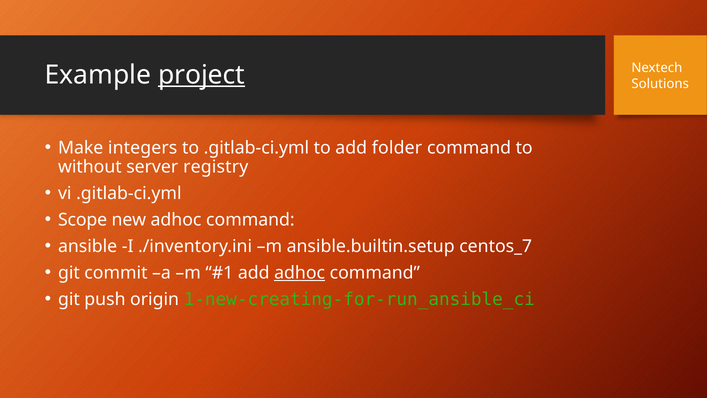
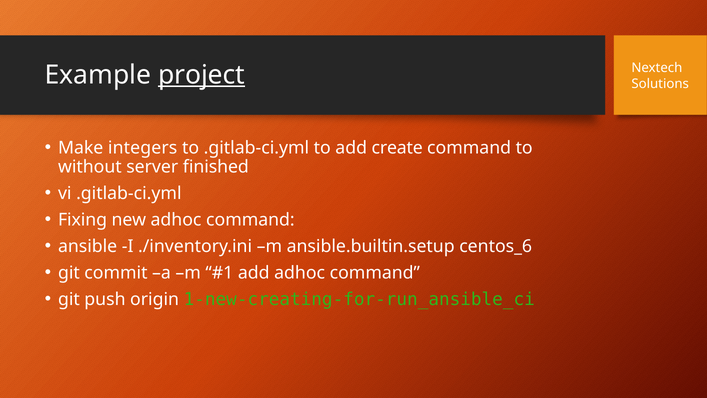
folder: folder -> create (397, 148)
registry: registry -> finished (216, 167)
Scope: Scope -> Fixing (83, 220)
centos_7: centos_7 -> centos_6 (496, 246)
adhoc underline: present -> none (300, 272)
